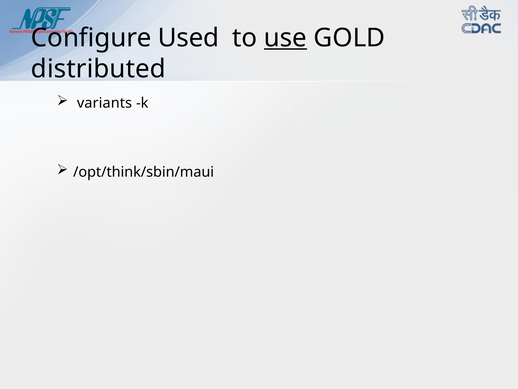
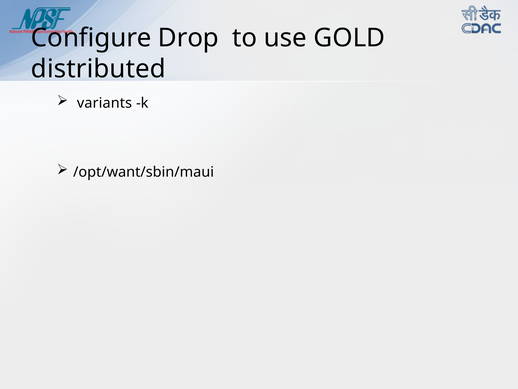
Used: Used -> Drop (188, 38)
use underline: present -> none (285, 38)
/opt/think/sbin/maui: /opt/think/sbin/maui -> /opt/want/sbin/maui (144, 172)
